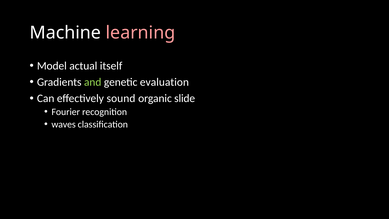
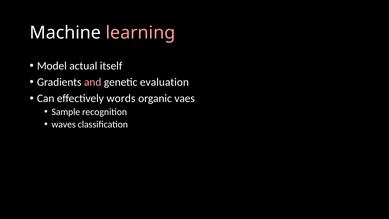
and colour: light green -> pink (93, 82)
sound: sound -> words (121, 98)
slide: slide -> vaes (185, 98)
Fourier: Fourier -> Sample (66, 112)
